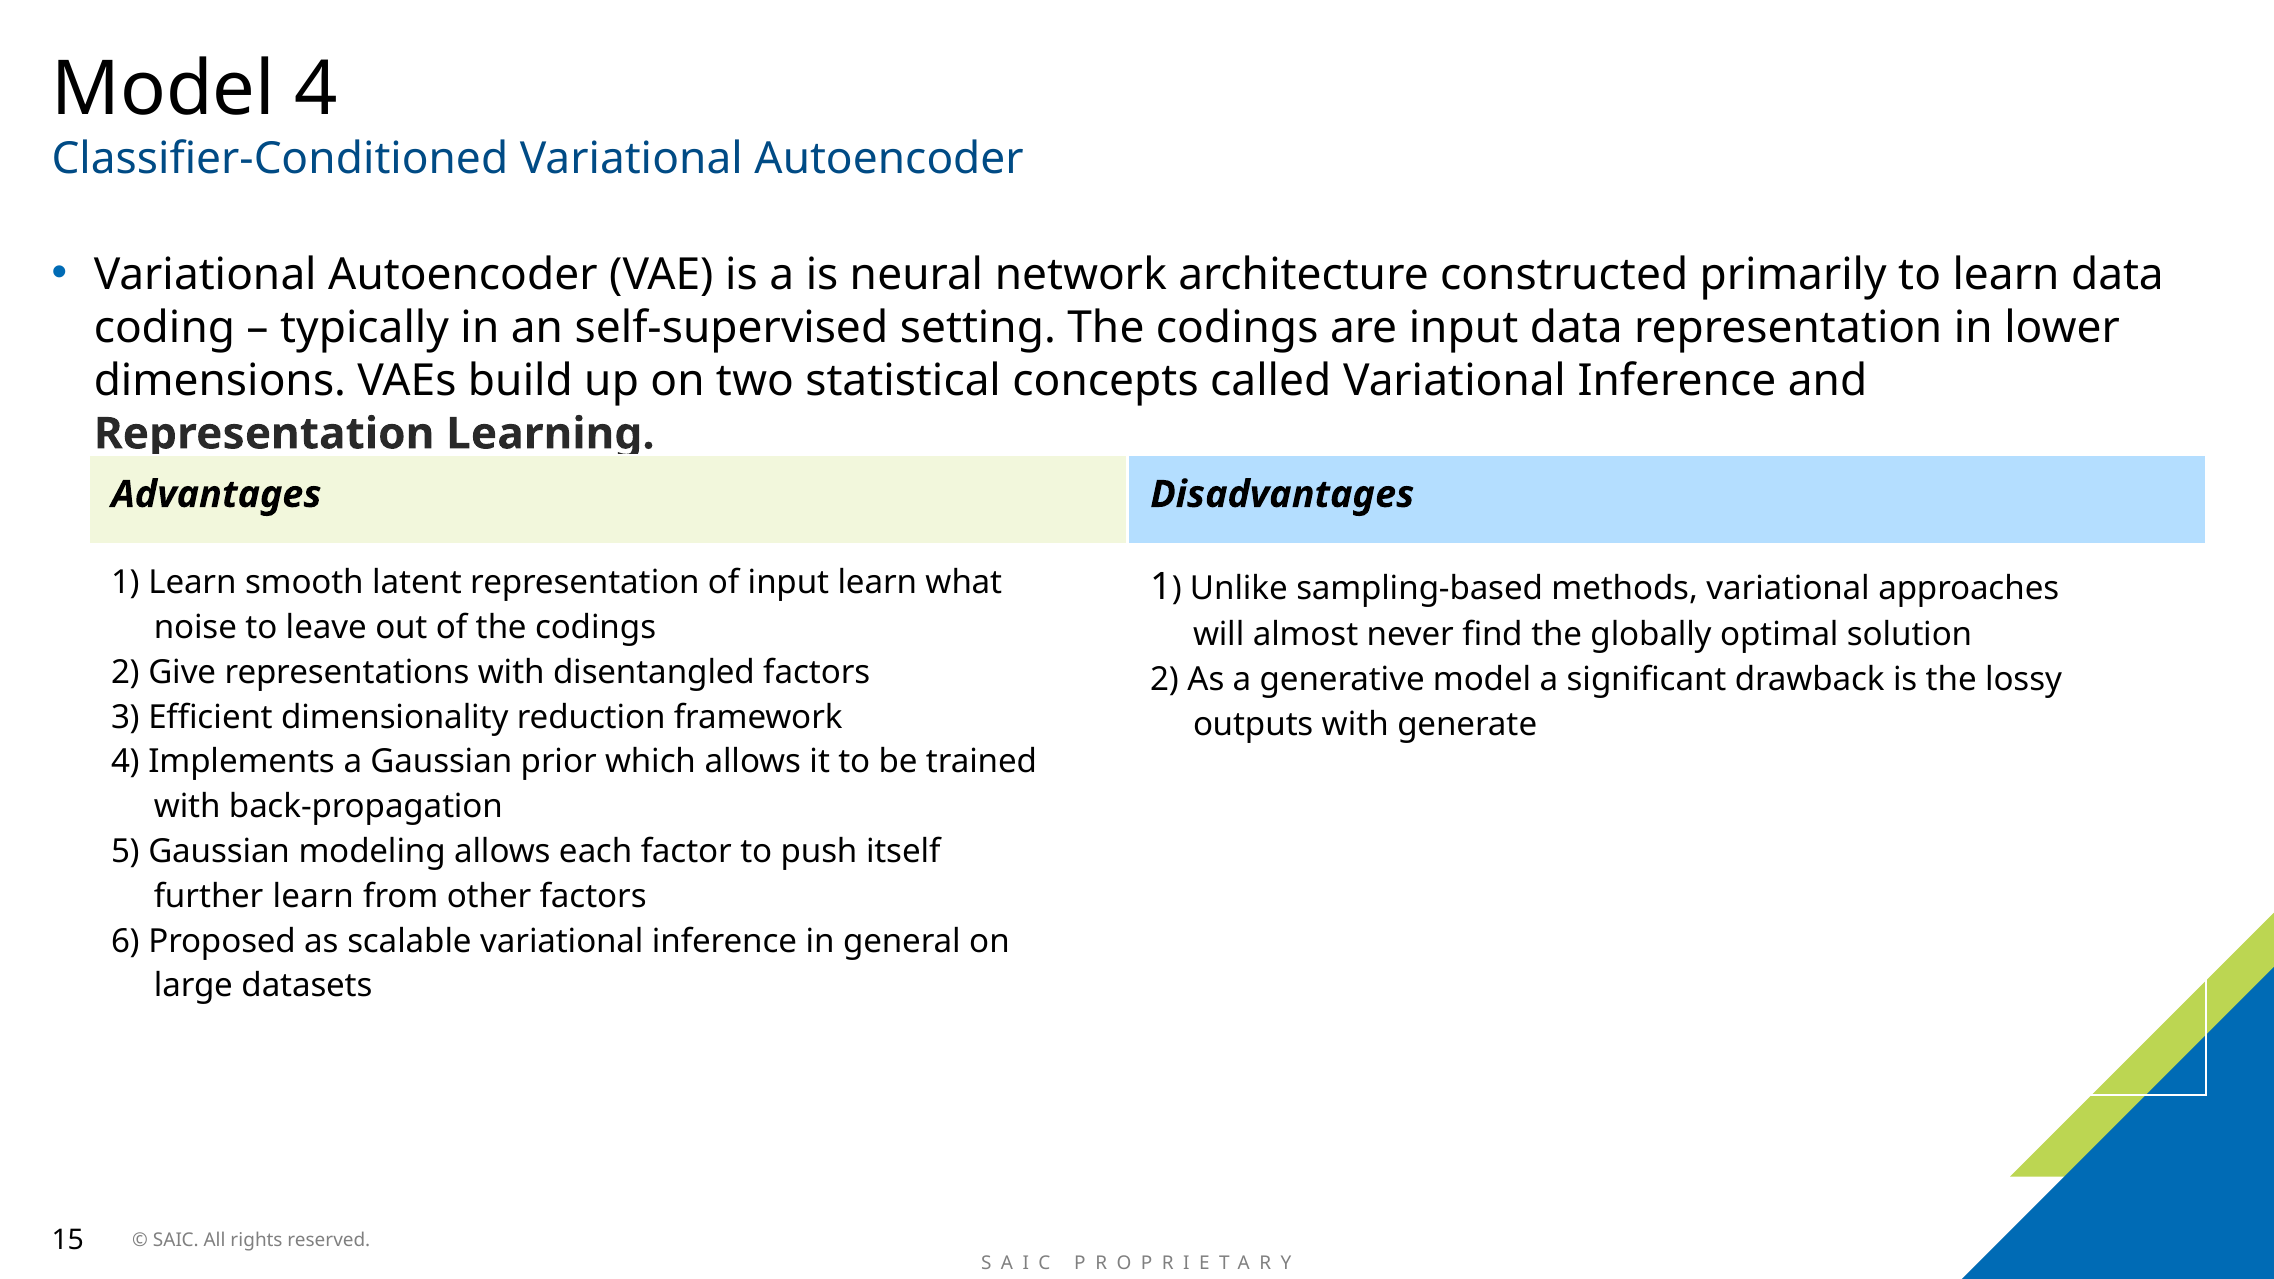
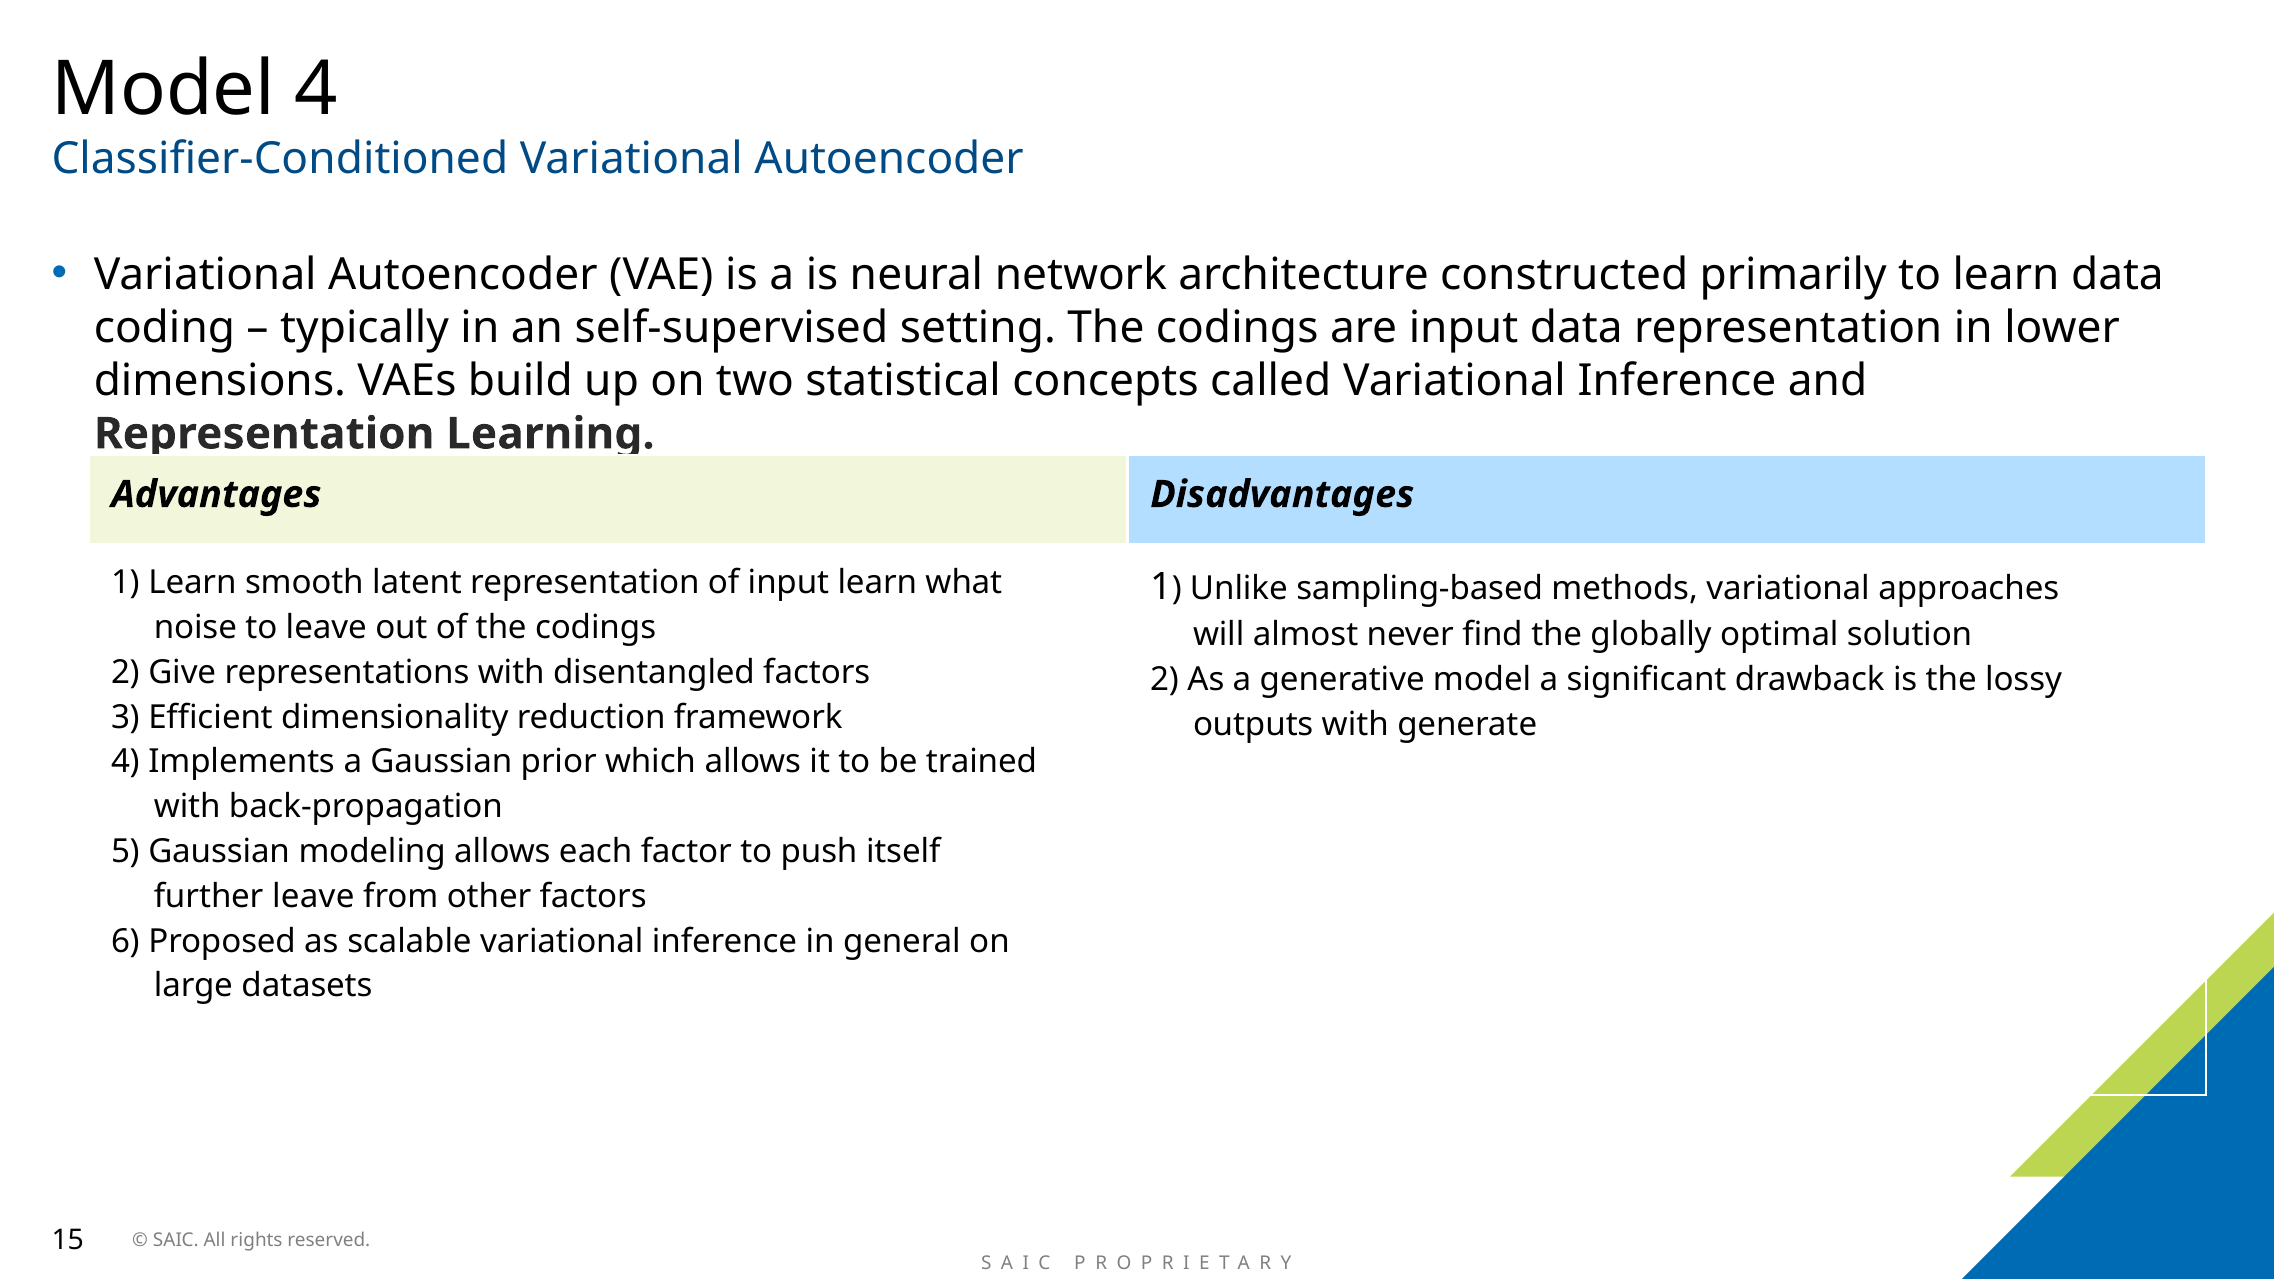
further learn: learn -> leave (313, 896)
